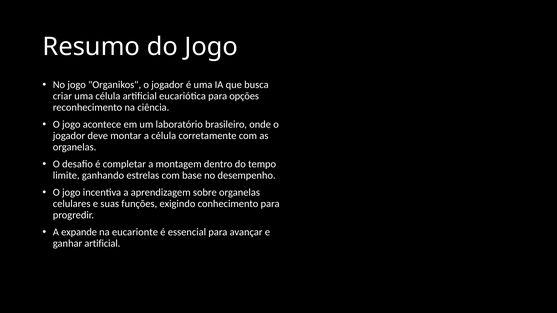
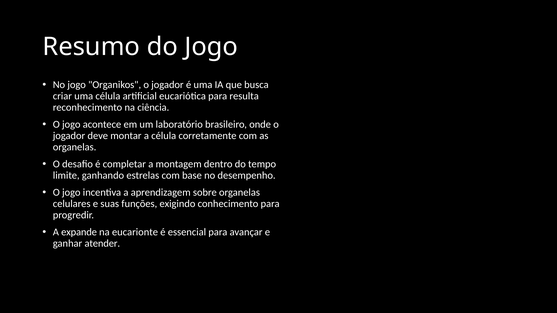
opções: opções -> resulta (244, 96)
ganhar artificial: artificial -> atender (102, 244)
